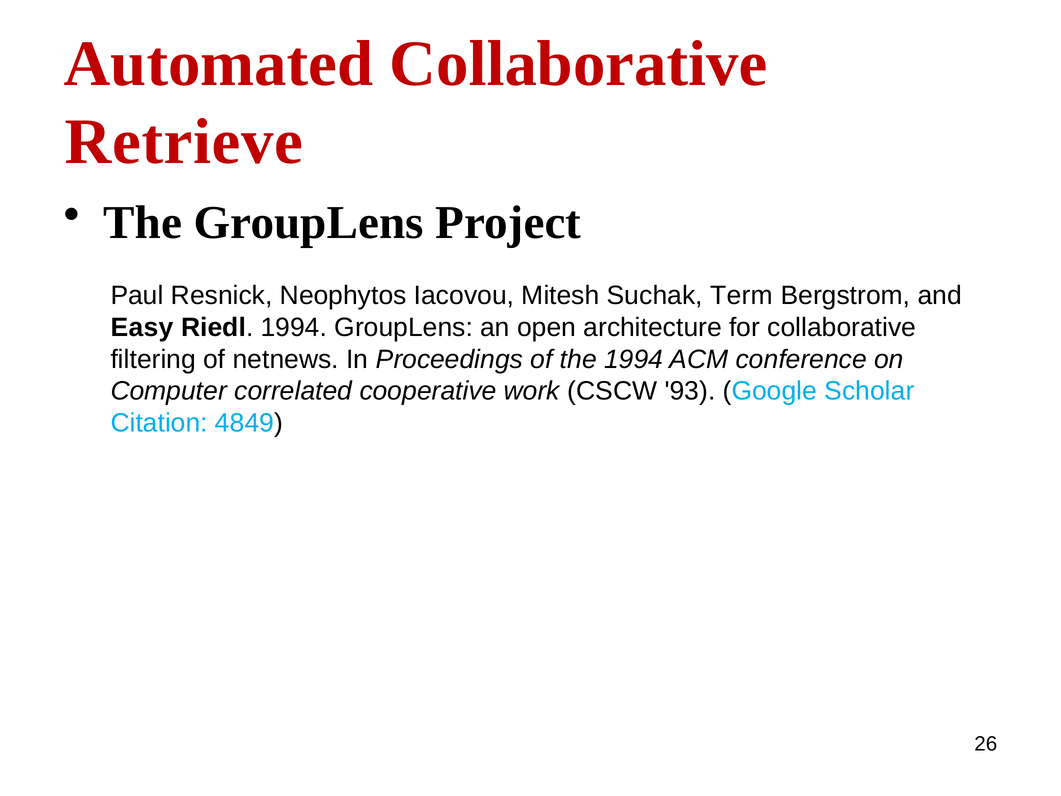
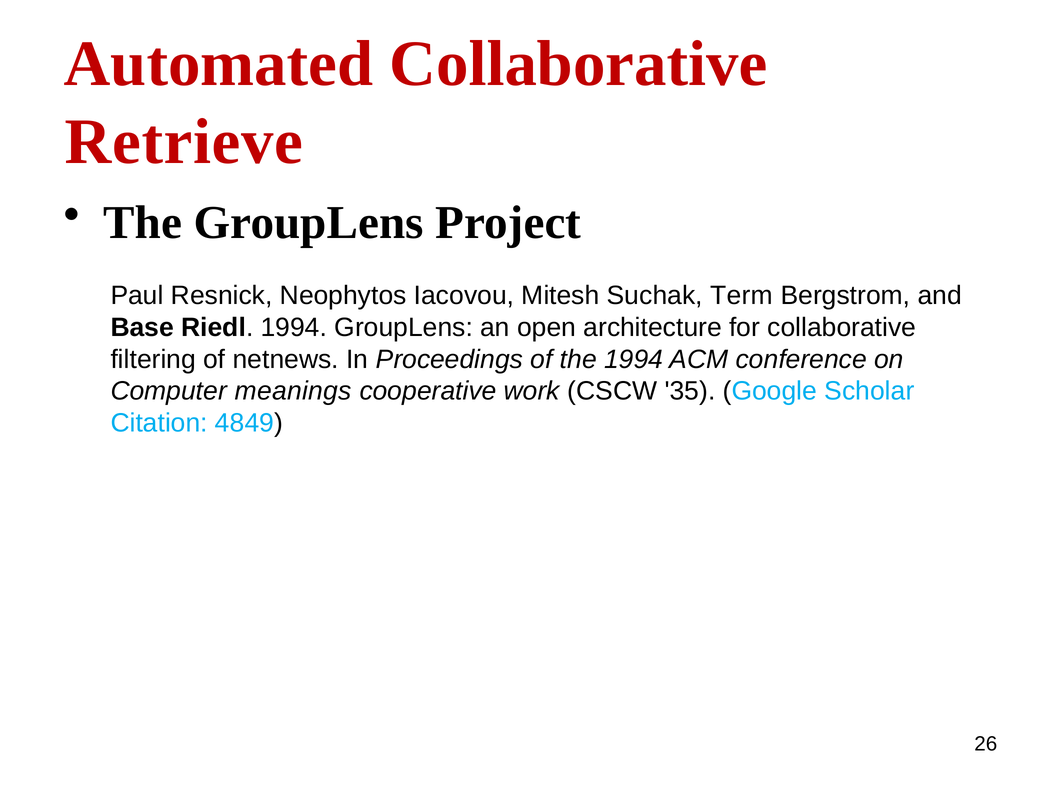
Easy: Easy -> Base (142, 327)
correlated: correlated -> meanings (293, 391)
93: 93 -> 35 (690, 391)
